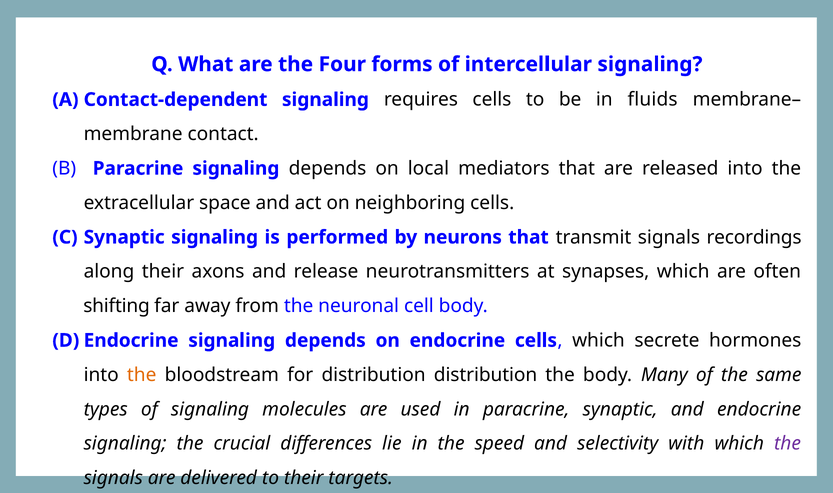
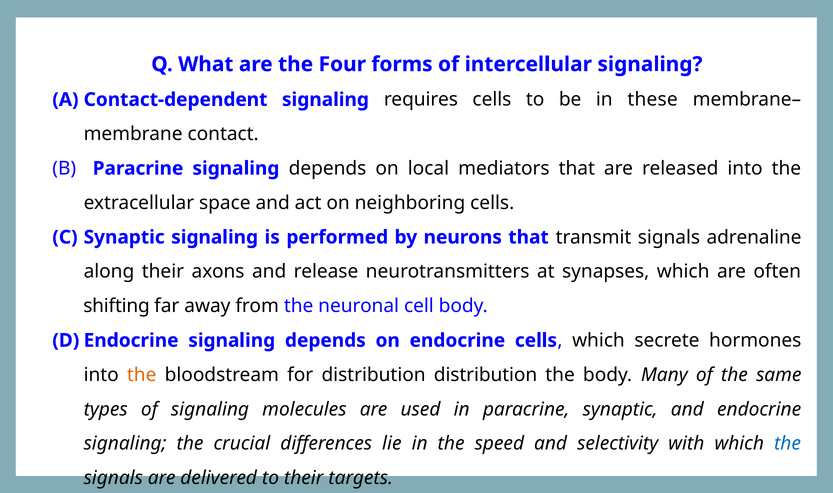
fluids: fluids -> these (653, 100)
recordings: recordings -> adrenaline (754, 237)
the colour: purple -> blue (787, 444)
